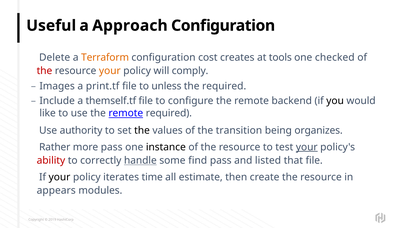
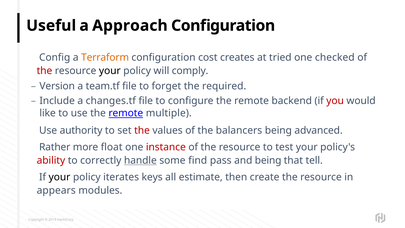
Delete: Delete -> Config (55, 57)
tools: tools -> tried (280, 57)
your colour: orange -> black (110, 71)
Images: Images -> Version (57, 86)
print.tf: print.tf -> team.tf (103, 86)
unless: unless -> forget (166, 86)
themself.tf: themself.tf -> changes.tf (111, 101)
you colour: black -> red (335, 101)
remote required: required -> multiple (169, 113)
the colour: black -> red (142, 130)
transition: transition -> balancers (239, 130)
organizes: organizes -> advanced (319, 130)
more pass: pass -> float (112, 147)
instance colour: black -> red (166, 147)
your underline: present -> none (307, 147)
and listed: listed -> being (268, 160)
that file: file -> tell (314, 160)
time: time -> keys (152, 177)
